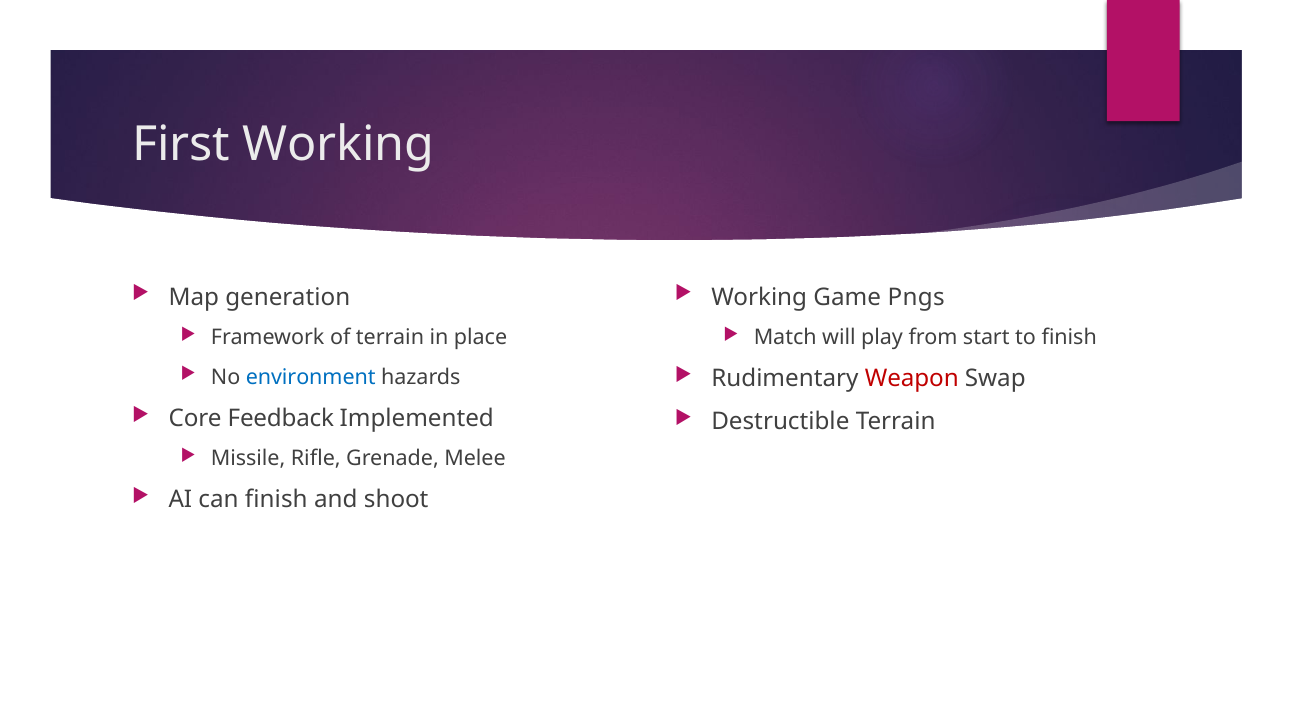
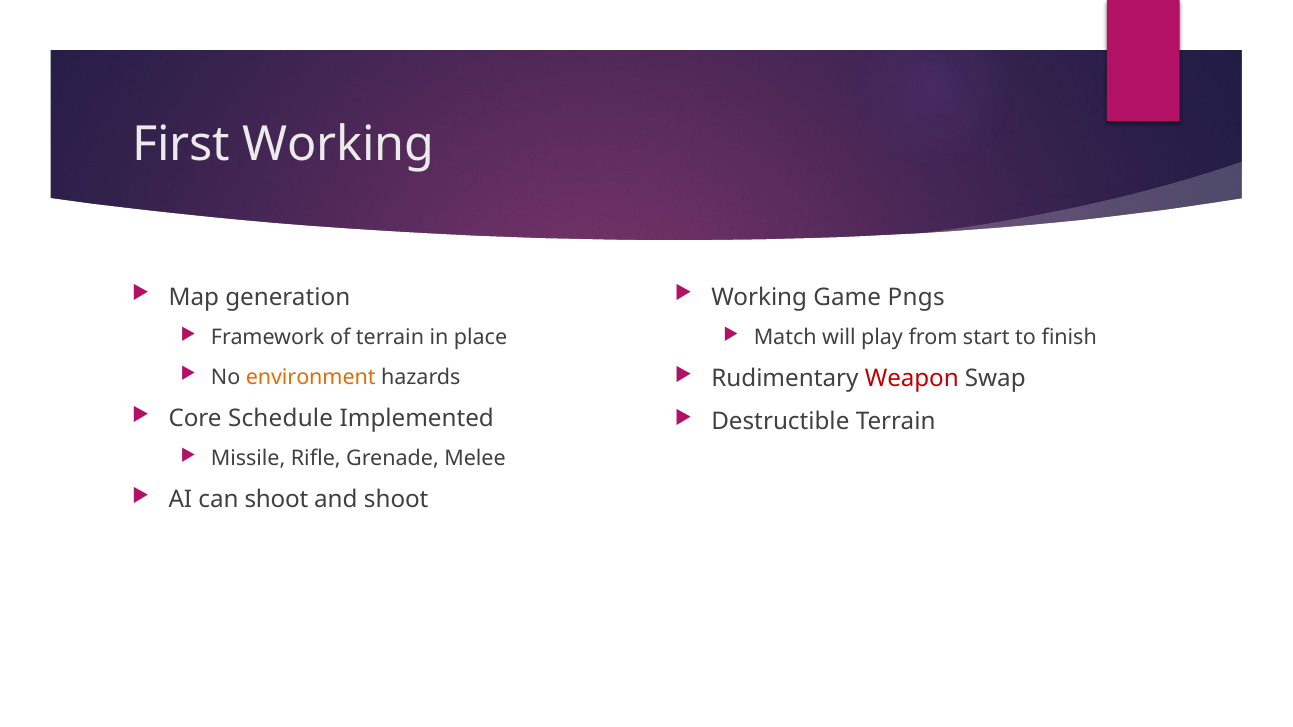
environment colour: blue -> orange (311, 377)
Feedback: Feedback -> Schedule (281, 418)
can finish: finish -> shoot (276, 500)
